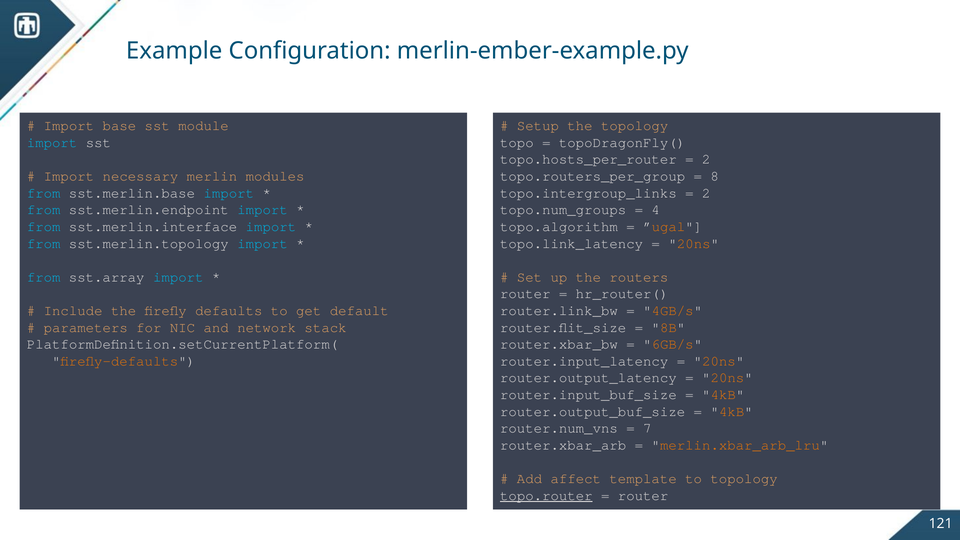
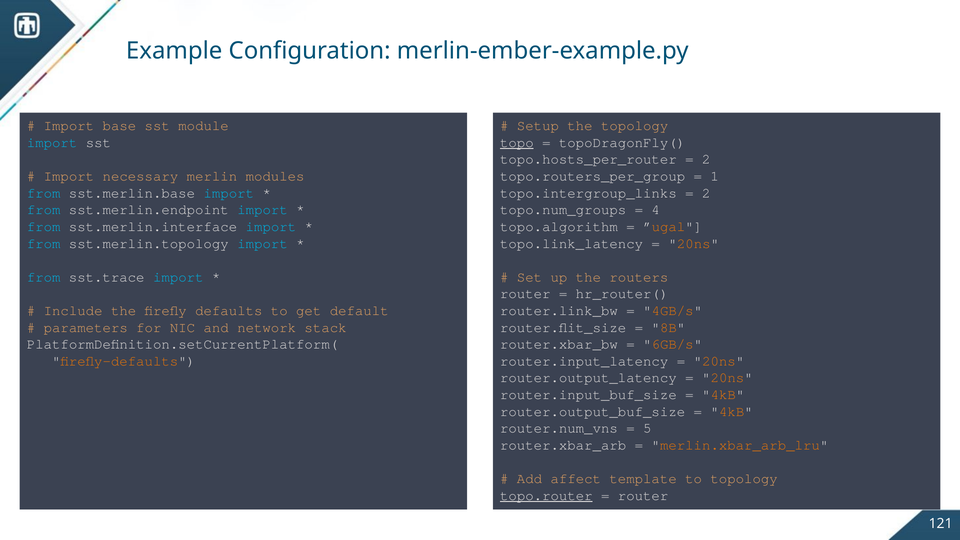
topo underline: none -> present (517, 143)
8: 8 -> 1 (715, 176)
sst.array: sst.array -> sst.trace (107, 277)
7: 7 -> 5 (647, 428)
